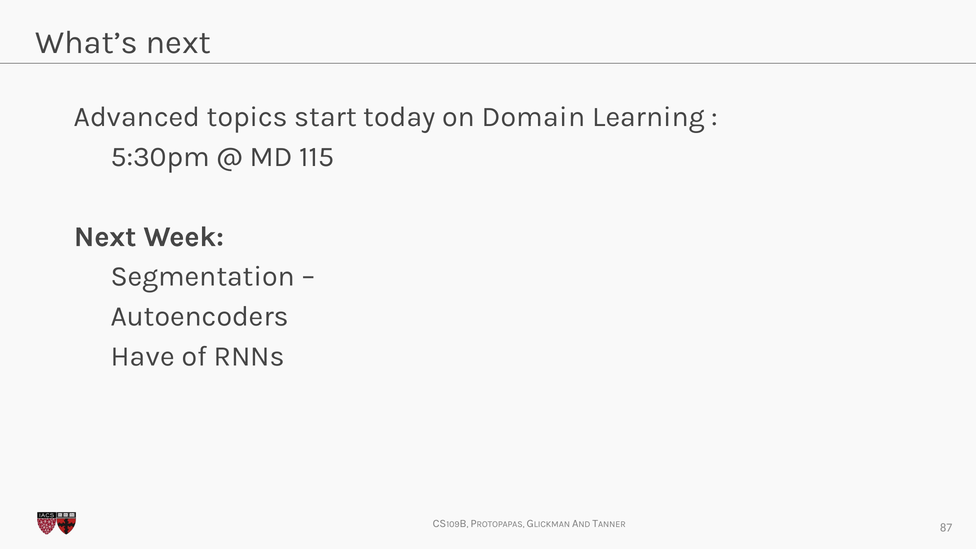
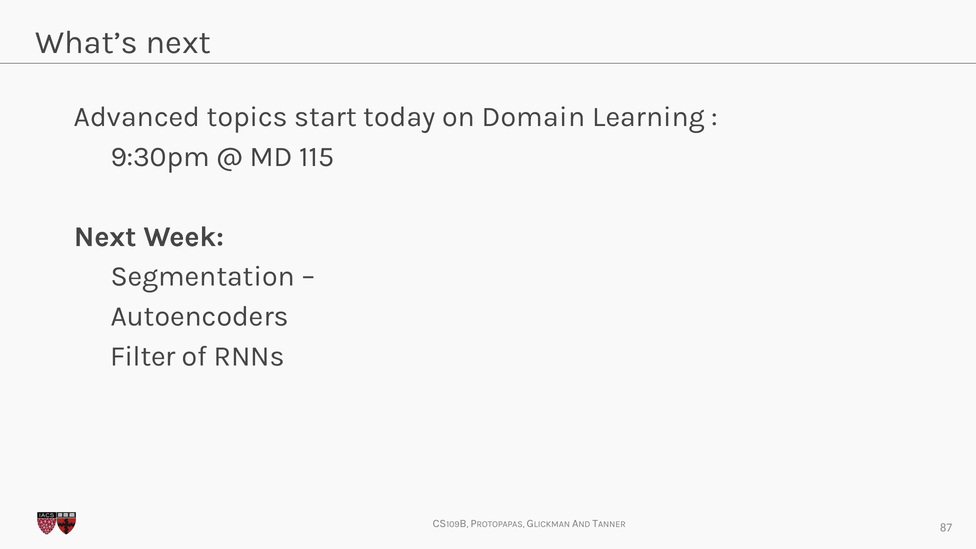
5:30pm: 5:30pm -> 9:30pm (160, 157)
Have: Have -> Filter (143, 356)
